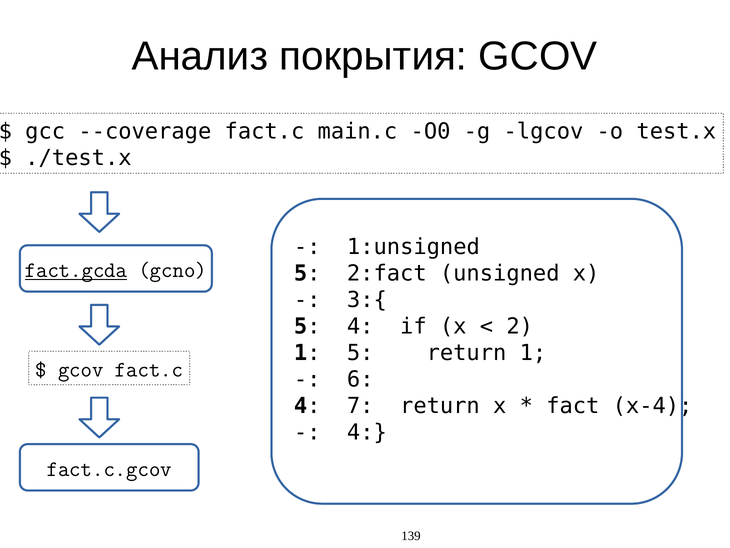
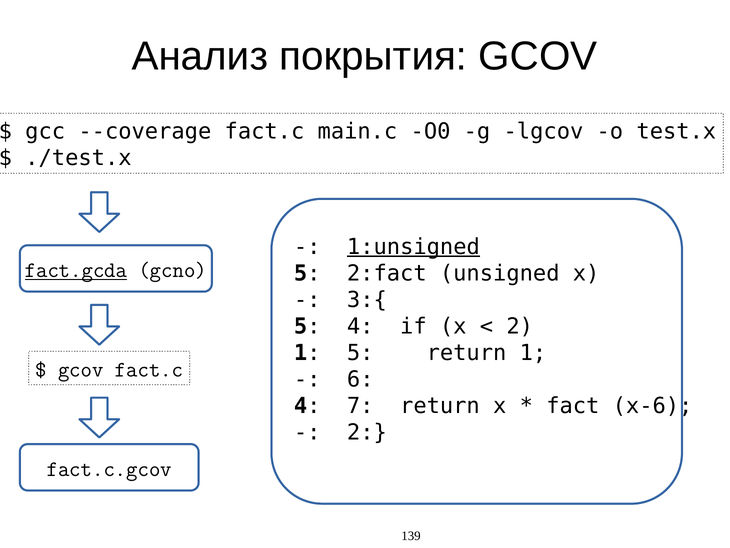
1:unsigned underline: none -> present (413, 247)
x-4: x-4 -> x-6 (653, 405)
4: 4 -> 2 (367, 432)
